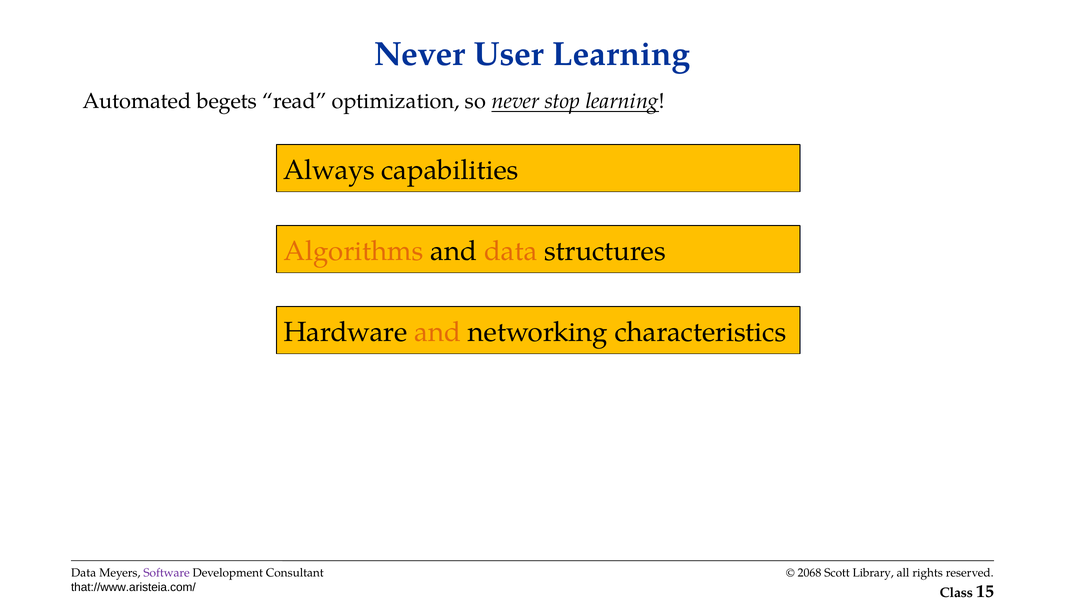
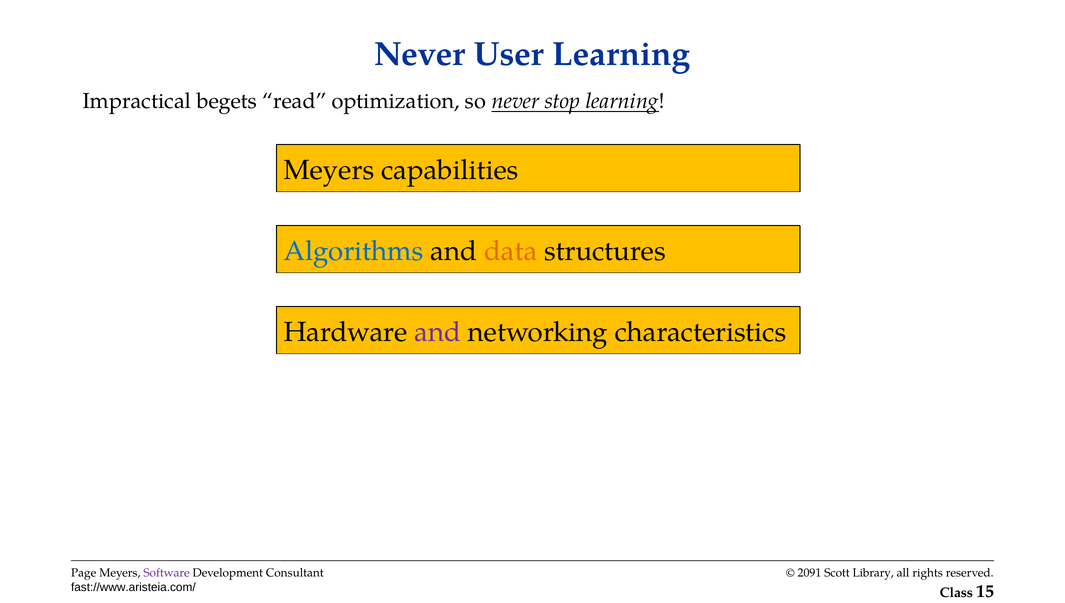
Automated: Automated -> Impractical (137, 101)
Always: Always -> Meyers (329, 170)
Algorithms colour: orange -> blue (354, 251)
and colour: orange -> purple (438, 332)
Data: Data -> Page (84, 574)
2068: 2068 -> 2091 (809, 574)
that://www.aristeia.com/: that://www.aristeia.com/ -> fast://www.aristeia.com/ (133, 588)
